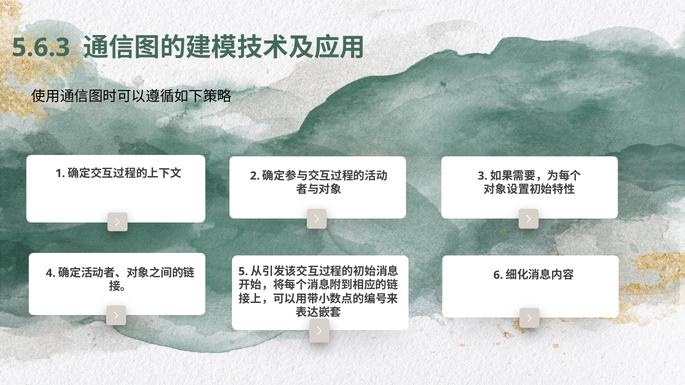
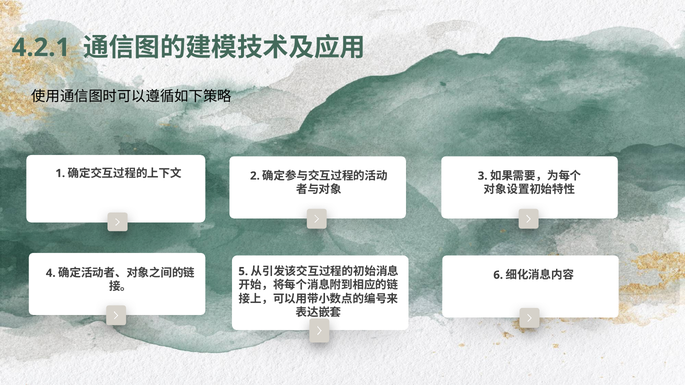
5.6.3: 5.6.3 -> 4.2.1 (41, 48)
